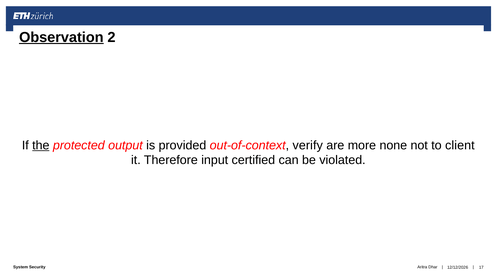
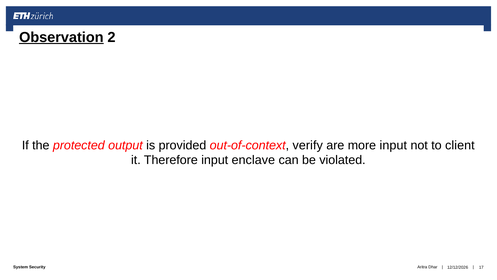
the underline: present -> none (41, 145)
more none: none -> input (393, 145)
certified: certified -> enclave (253, 160)
